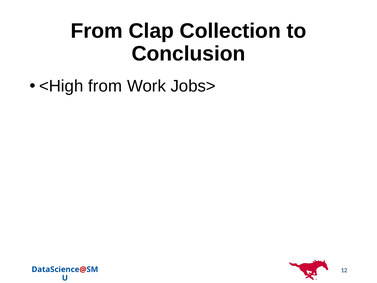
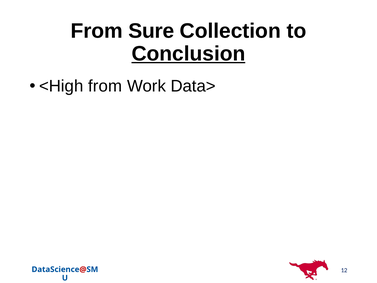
Clap: Clap -> Sure (151, 31)
Conclusion underline: none -> present (188, 54)
Jobs>: Jobs> -> Data> (193, 86)
